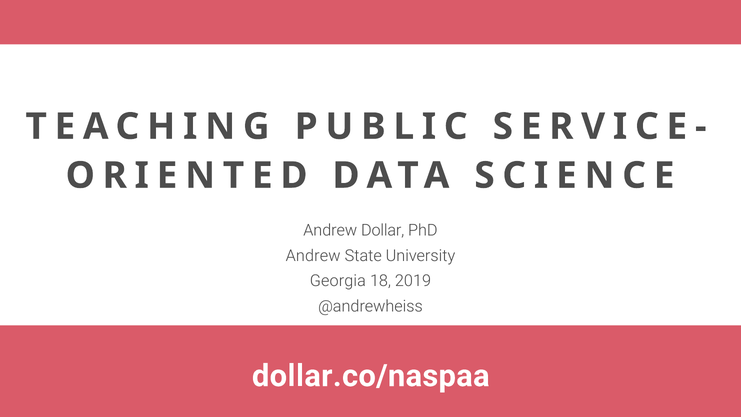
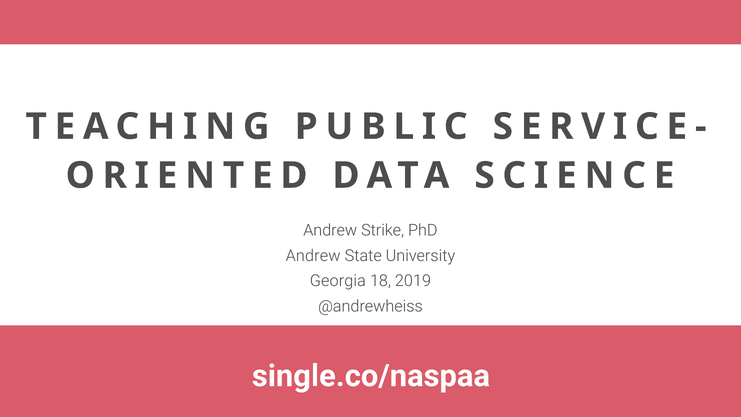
Dollar: Dollar -> Strike (383, 230)
dollar.co/naspaa: dollar.co/naspaa -> single.co/naspaa (371, 376)
